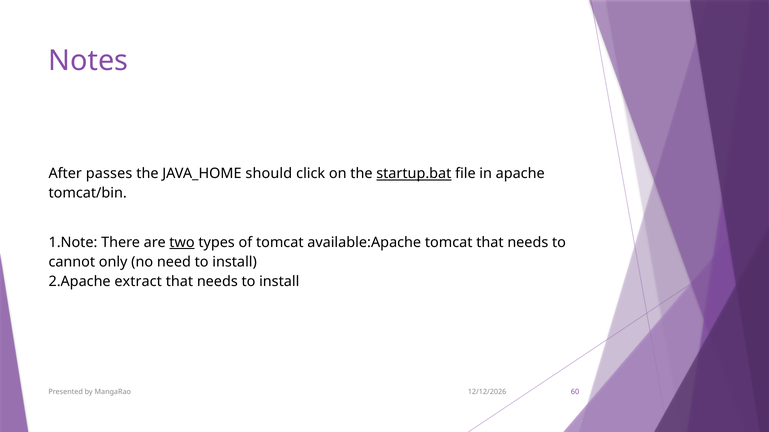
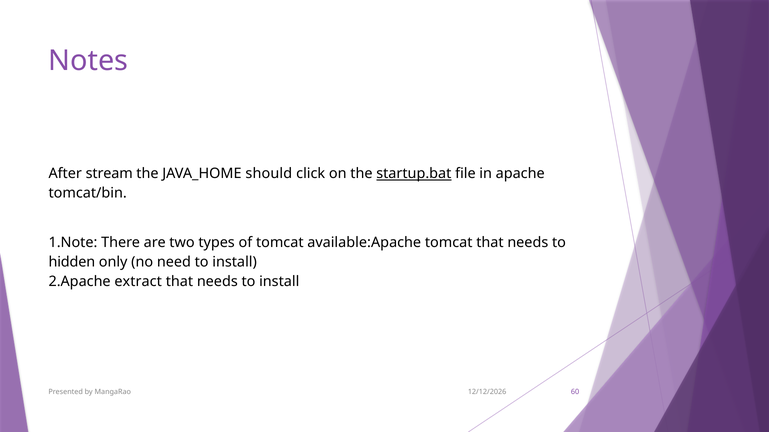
passes: passes -> stream (109, 174)
two underline: present -> none (182, 243)
cannot: cannot -> hidden (72, 262)
